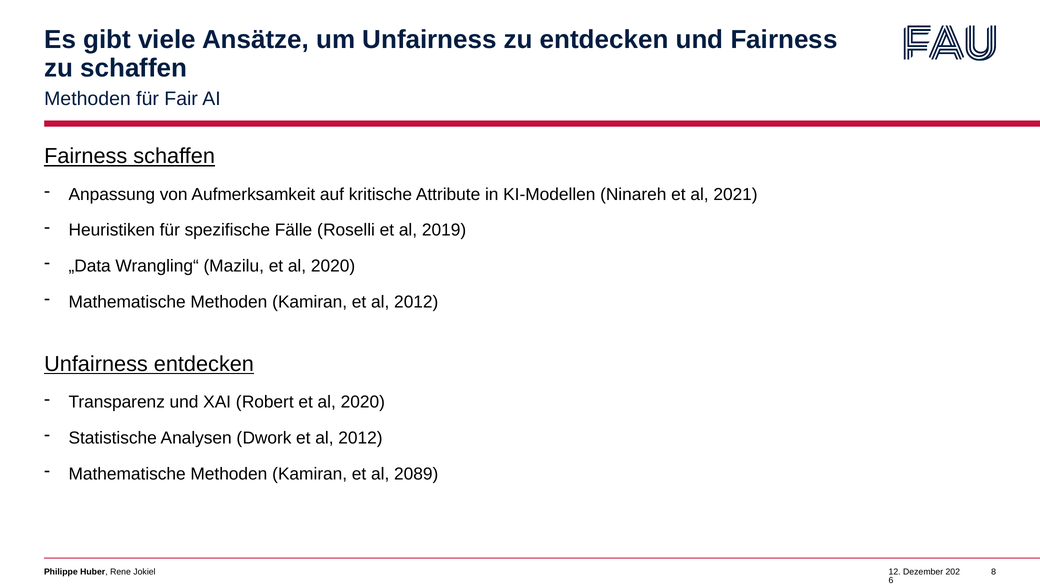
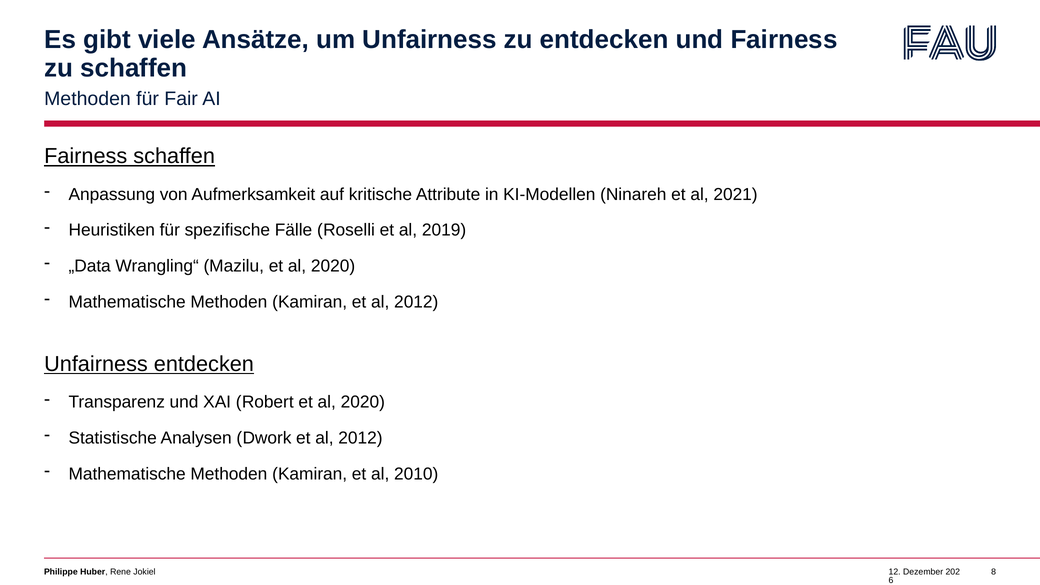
2089: 2089 -> 2010 (416, 474)
